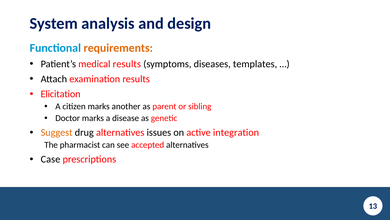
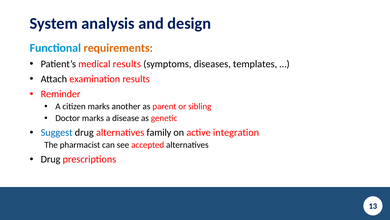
Elicitation: Elicitation -> Reminder (61, 94)
Suggest colour: orange -> blue (57, 132)
issues: issues -> family (159, 132)
Case: Case -> Drug (51, 159)
